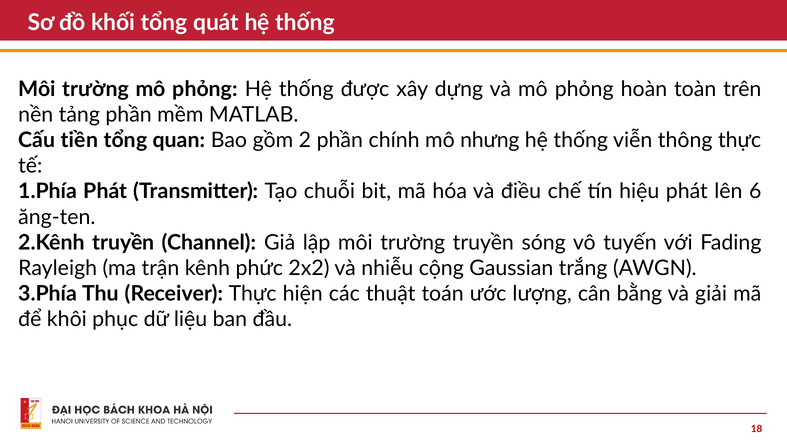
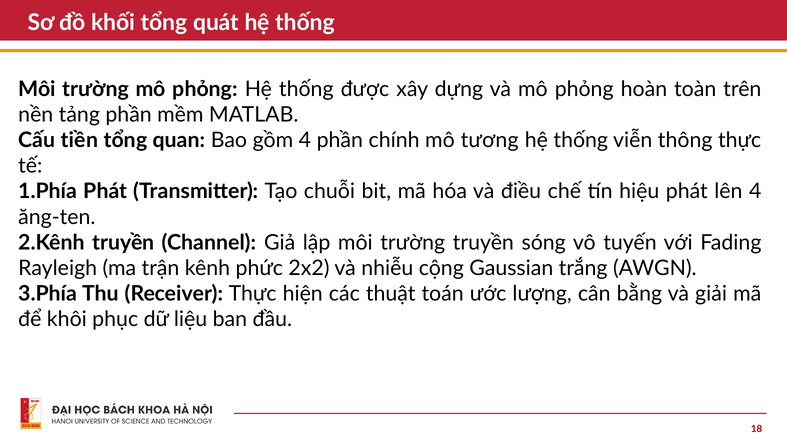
gồm 2: 2 -> 4 (305, 140)
nhưng: nhưng -> tương (490, 140)
lên 6: 6 -> 4 (755, 191)
